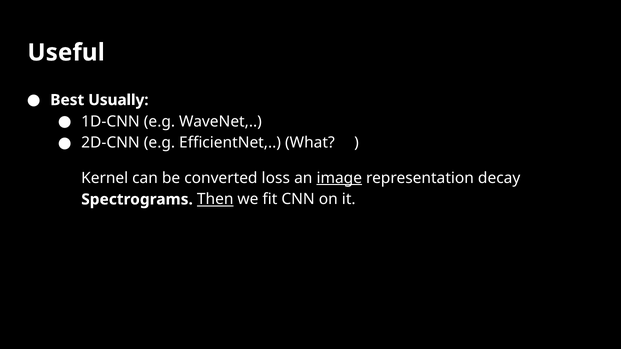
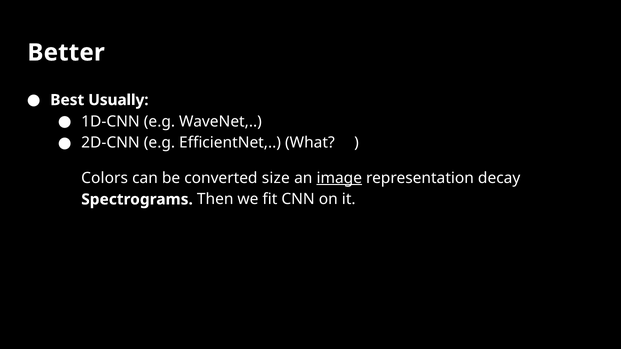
Useful: Useful -> Better (66, 53)
Kernel: Kernel -> Colors (105, 178)
loss: loss -> size (276, 178)
Then underline: present -> none (215, 200)
